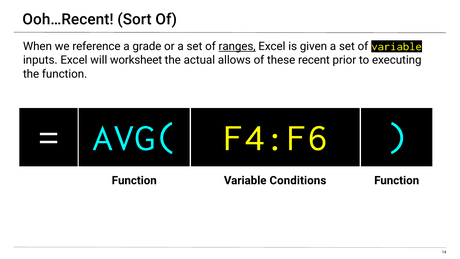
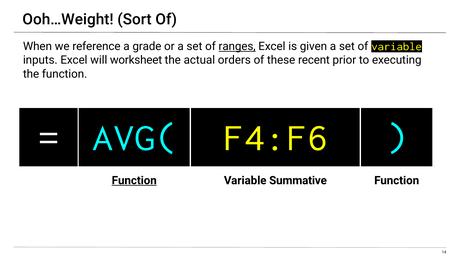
Ooh…Recent: Ooh…Recent -> Ooh…Weight (68, 19)
allows: allows -> orders (234, 60)
Function underline: none -> present (134, 180)
Conditions: Conditions -> Summative (298, 180)
